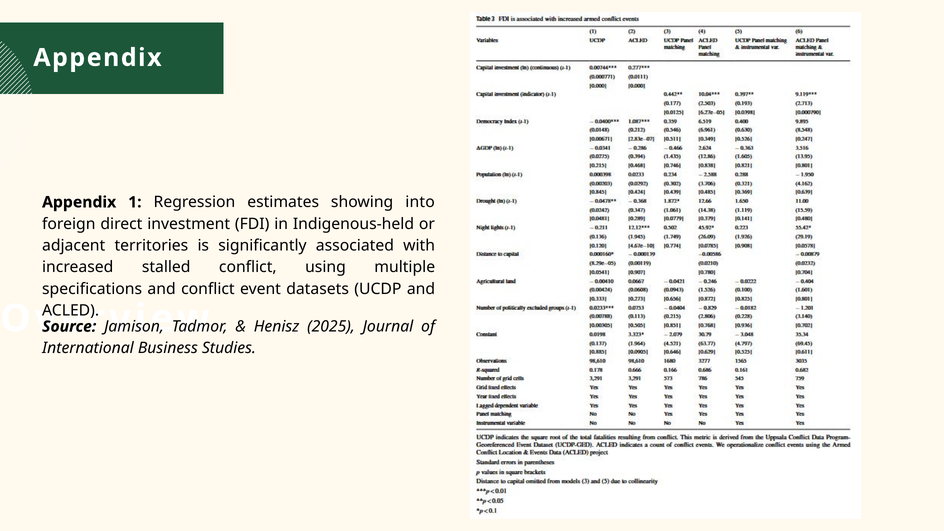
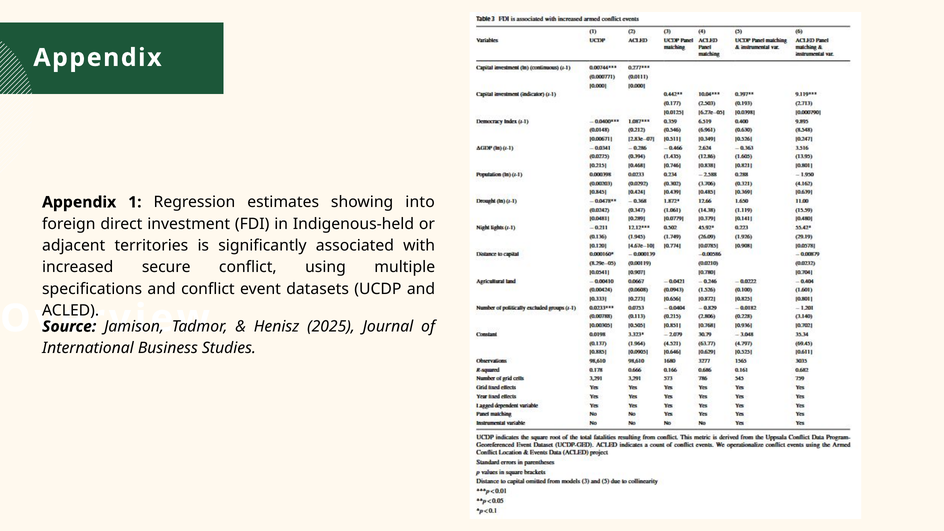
stalled: stalled -> secure (166, 267)
